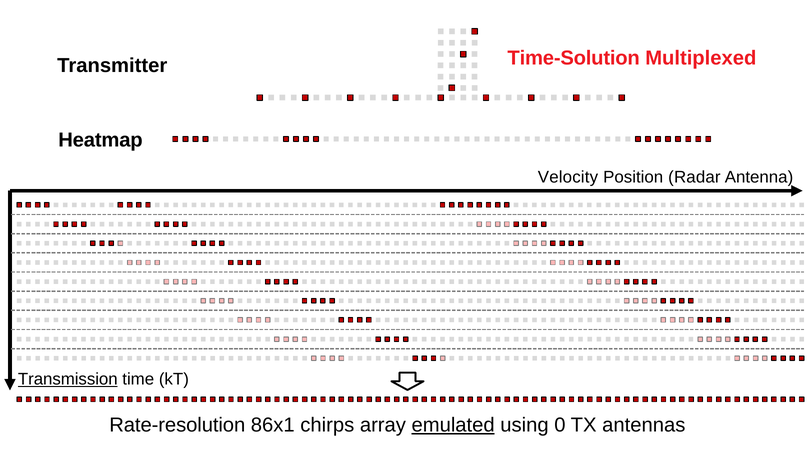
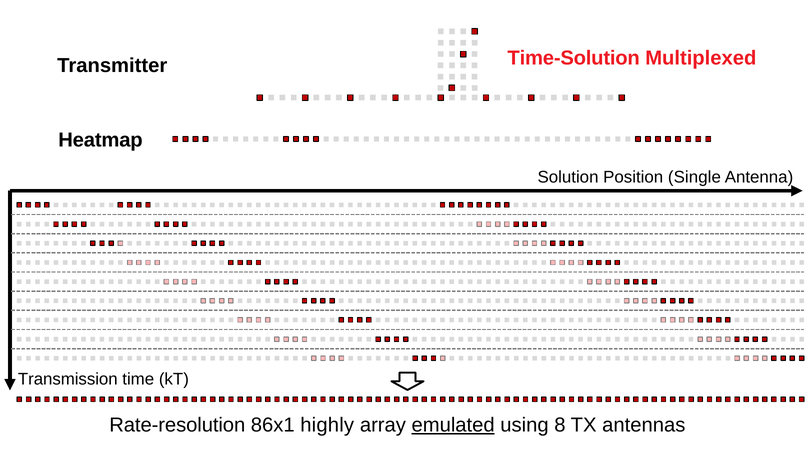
Velocity: Velocity -> Solution (568, 177)
Radar: Radar -> Single (694, 177)
Transmission underline: present -> none (68, 379)
chirps: chirps -> highly (327, 425)
0: 0 -> 8 (560, 425)
